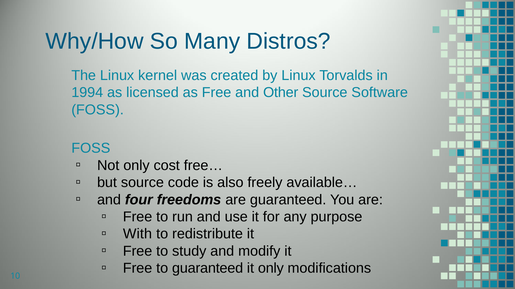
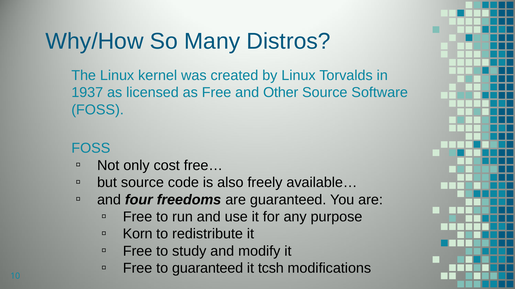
1994: 1994 -> 1937 (87, 93)
With: With -> Korn (138, 235)
it only: only -> tcsh (271, 269)
